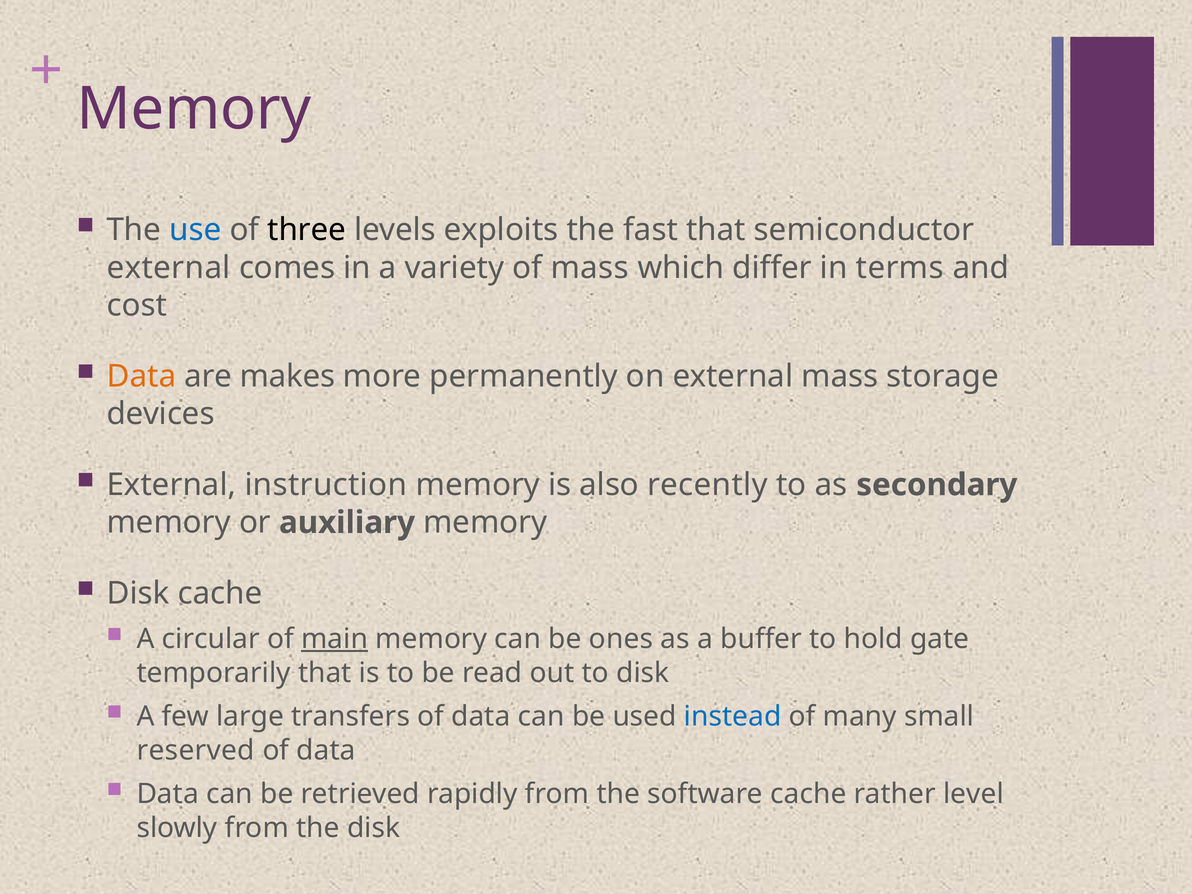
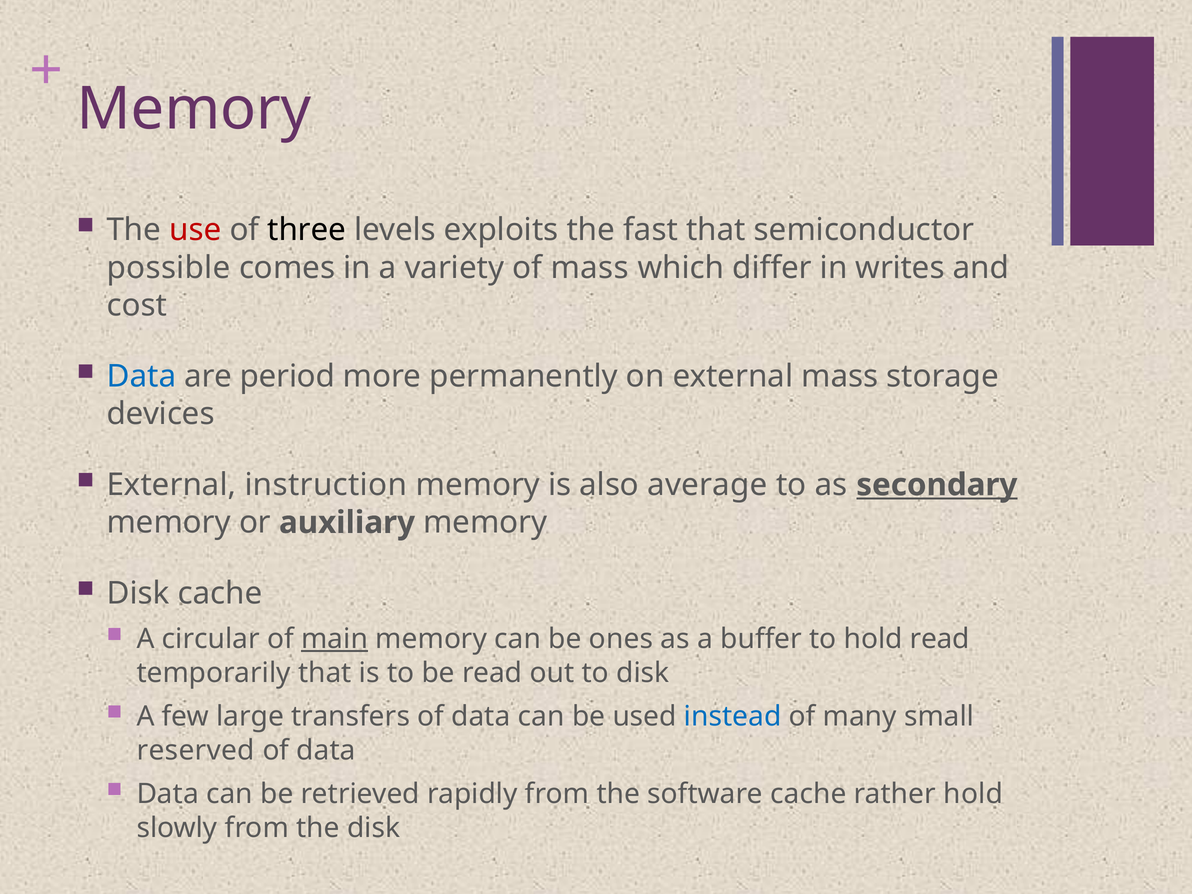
use colour: blue -> red (195, 230)
external: external -> possible (169, 268)
terms: terms -> writes (900, 268)
Data colour: orange -> blue (141, 376)
makes: makes -> period (287, 376)
recently: recently -> average (707, 485)
secondary underline: none -> present (937, 485)
hold gate: gate -> read (940, 639)
rather level: level -> hold (973, 794)
